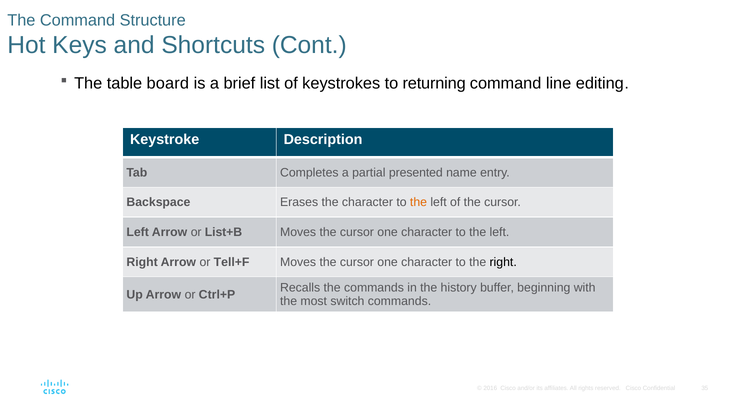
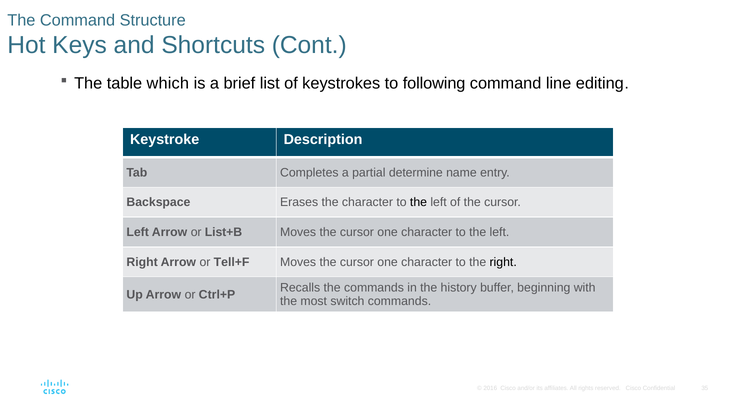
board: board -> which (168, 83)
returning: returning -> following (434, 83)
presented: presented -> determine (416, 173)
the colour: orange -> black (419, 202)
